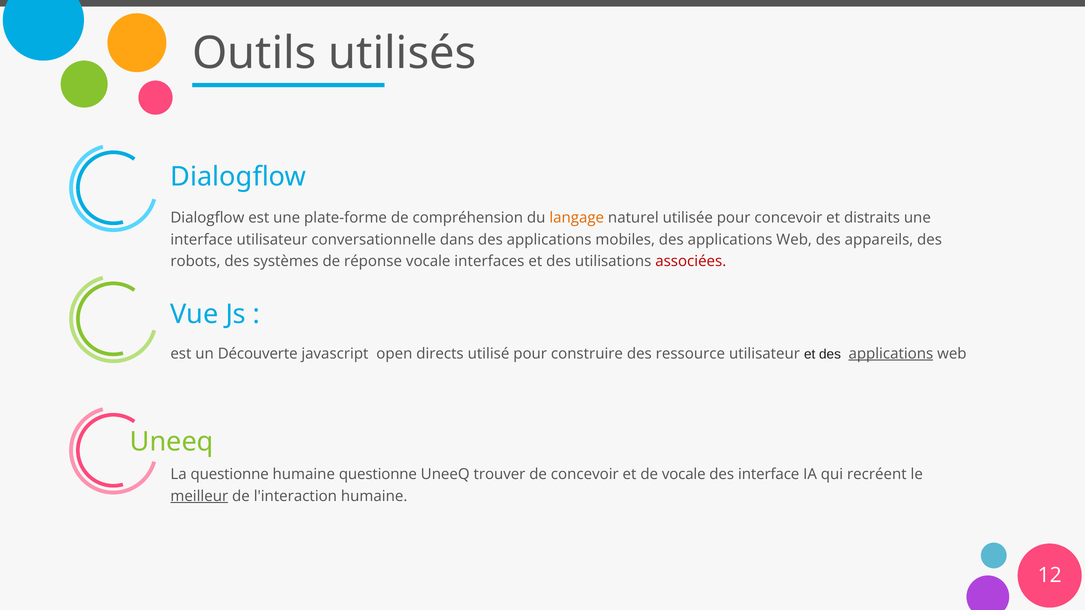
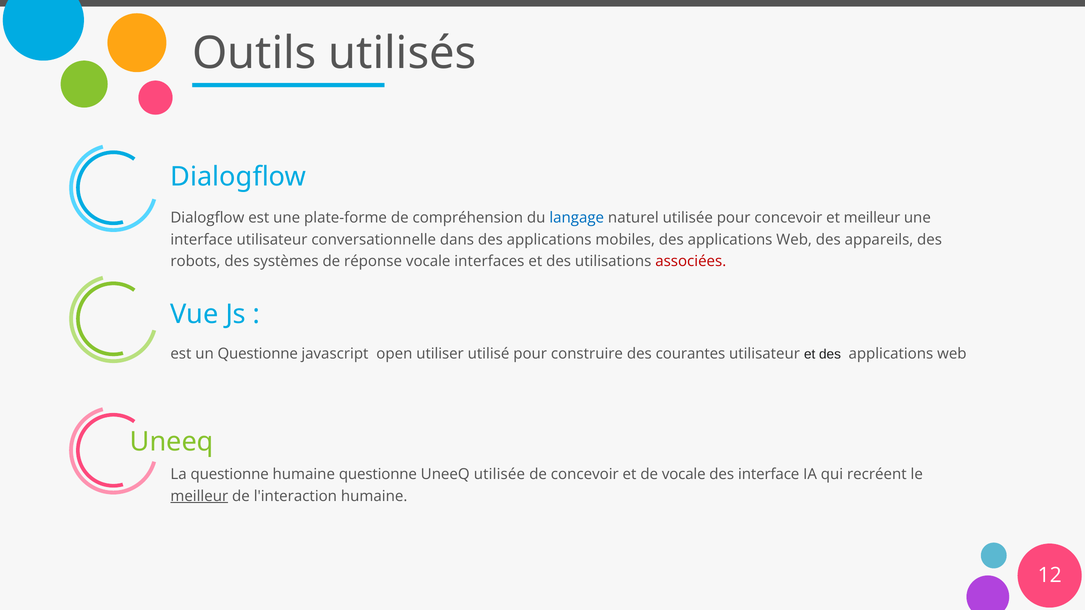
langage colour: orange -> blue (577, 218)
et distraits: distraits -> meilleur (872, 218)
un Découverte: Découverte -> Questionne (258, 354)
directs: directs -> utiliser (440, 354)
ressource: ressource -> courantes (690, 354)
applications underline: present -> none (891, 354)
UneeQ trouver: trouver -> utilisée (499, 475)
